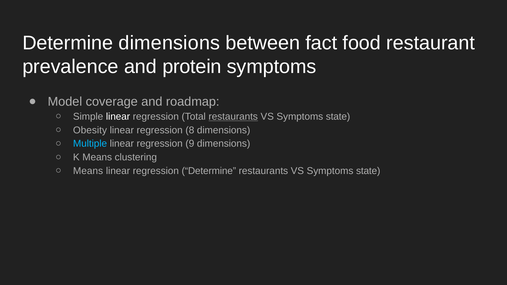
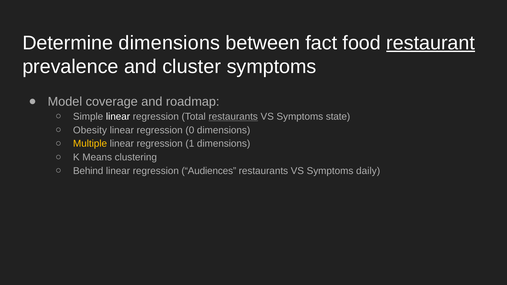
restaurant underline: none -> present (431, 43)
protein: protein -> cluster (192, 67)
8: 8 -> 0 (190, 130)
Multiple colour: light blue -> yellow (90, 144)
9: 9 -> 1 (190, 144)
Means: Means -> Behind (88, 171)
regression Determine: Determine -> Audiences (209, 171)
state: state -> daily (368, 171)
